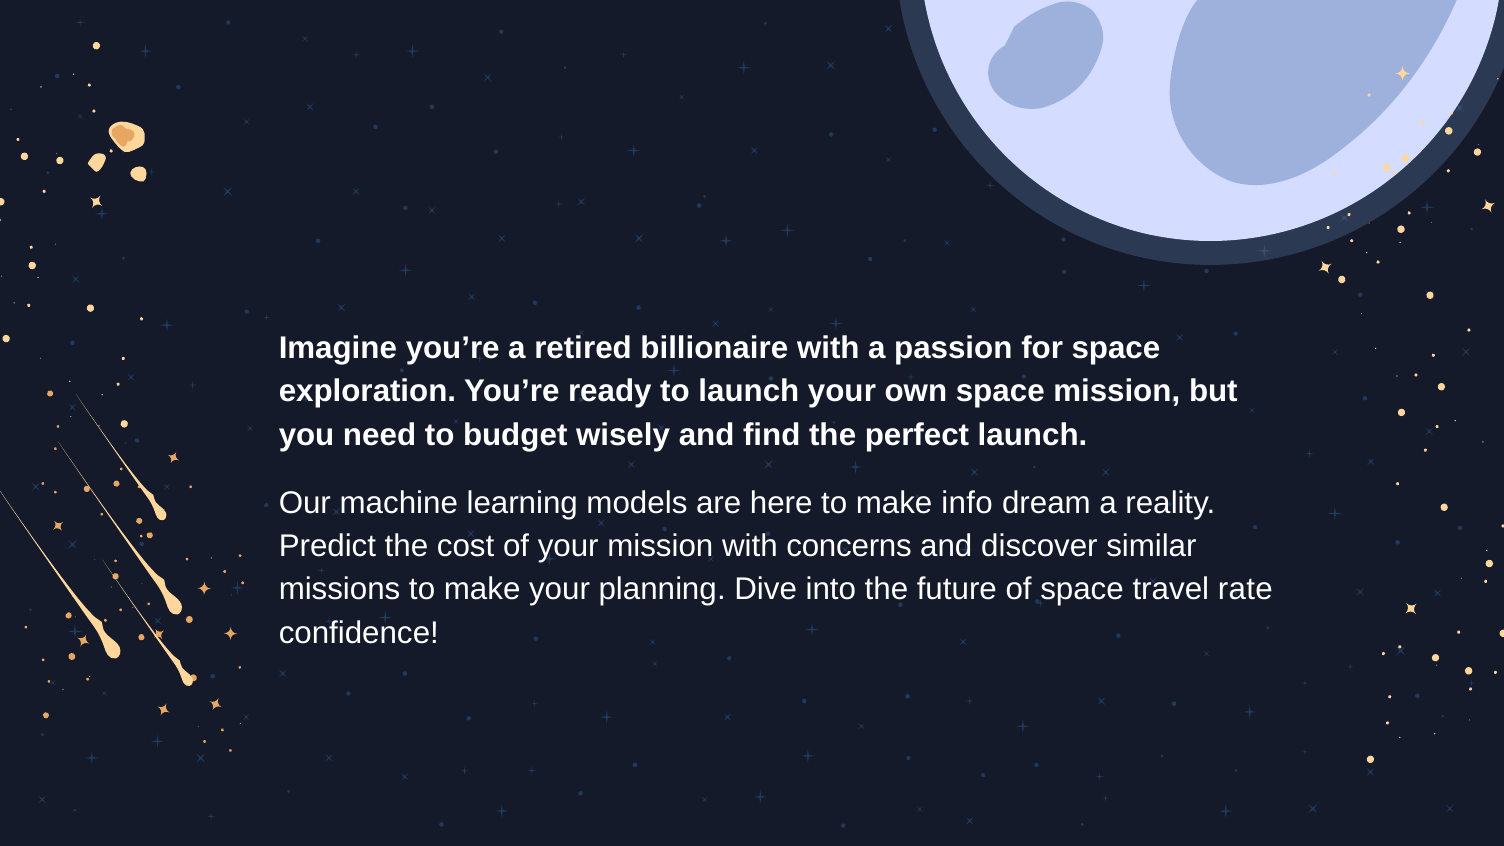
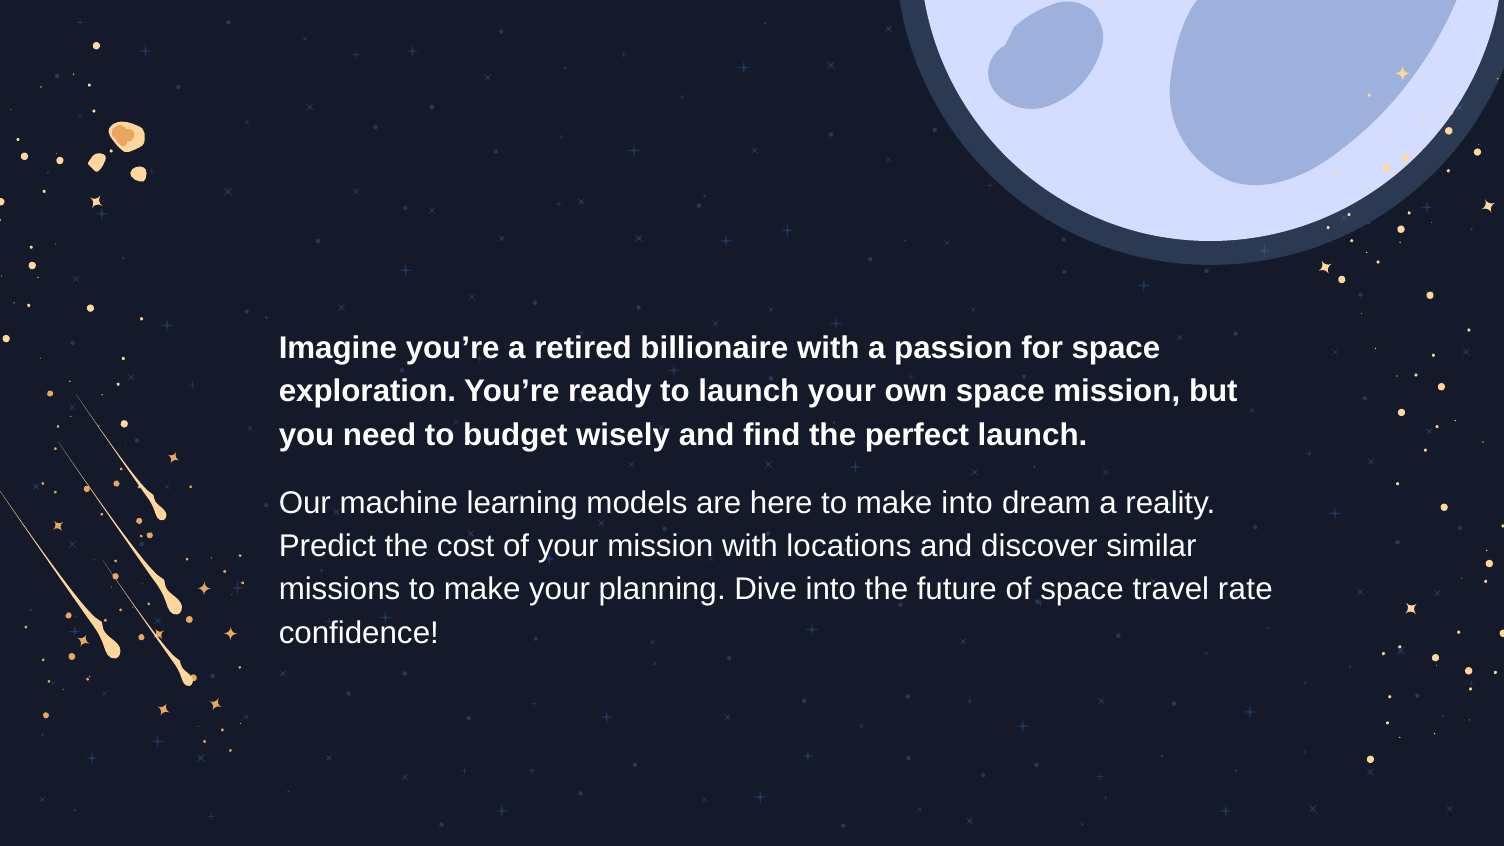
make info: info -> into (967, 503)
concerns: concerns -> locations (849, 546)
